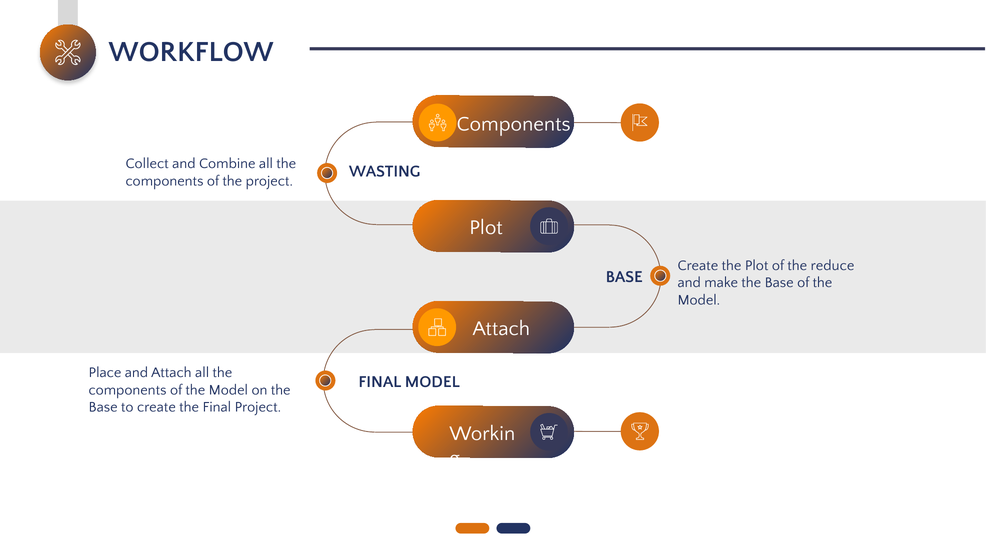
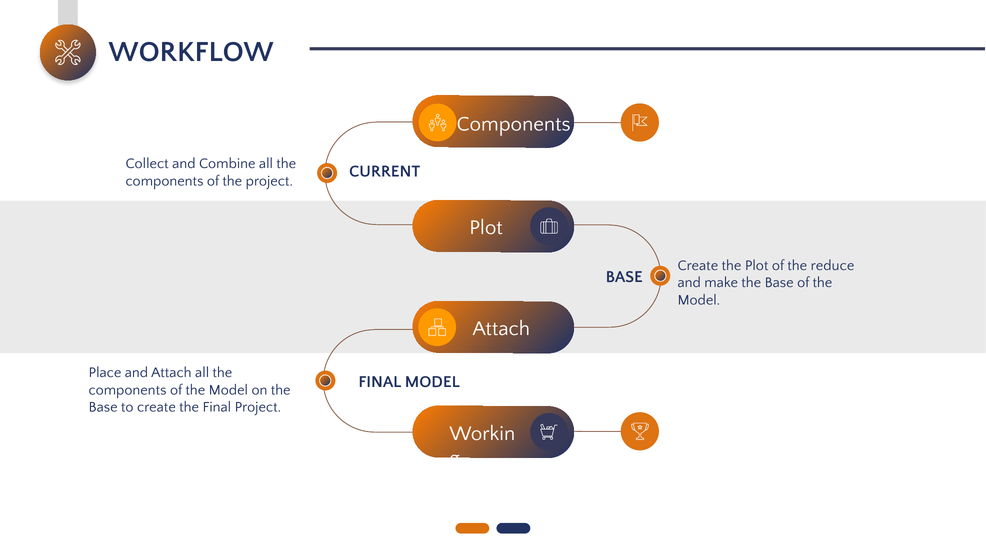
WASTING: WASTING -> CURRENT (385, 172)
